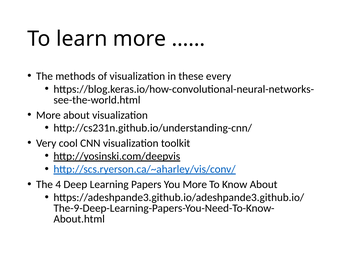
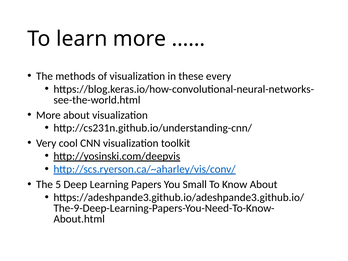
4: 4 -> 5 (58, 184)
You More: More -> Small (195, 184)
